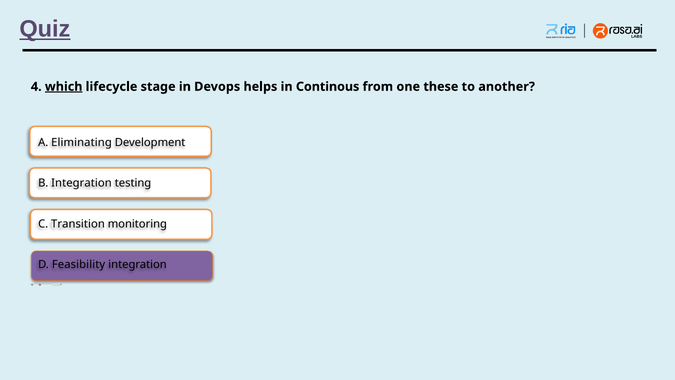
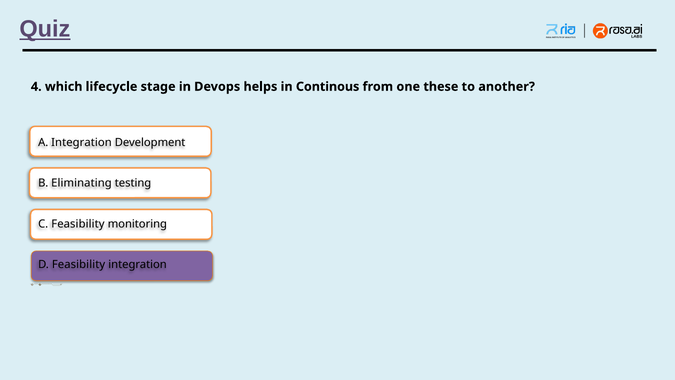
which underline: present -> none (64, 87)
A Eliminating: Eliminating -> Integration (82, 143)
B Integration: Integration -> Eliminating (81, 183)
C Transition: Transition -> Feasibility (78, 224)
